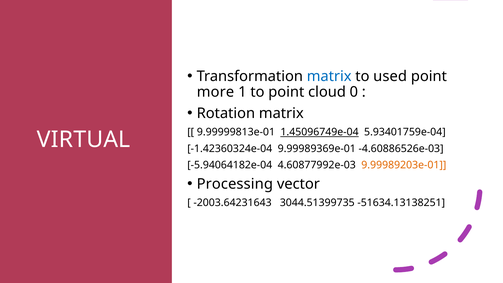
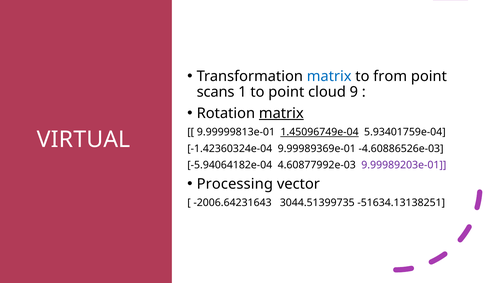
used: used -> from (390, 76)
more: more -> scans (216, 92)
0: 0 -> 9 (354, 92)
matrix underline: none -> present (281, 113)
9.99989203e-01 colour: orange -> purple (404, 165)
-2003.64231643: -2003.64231643 -> -2006.64231643 (233, 203)
